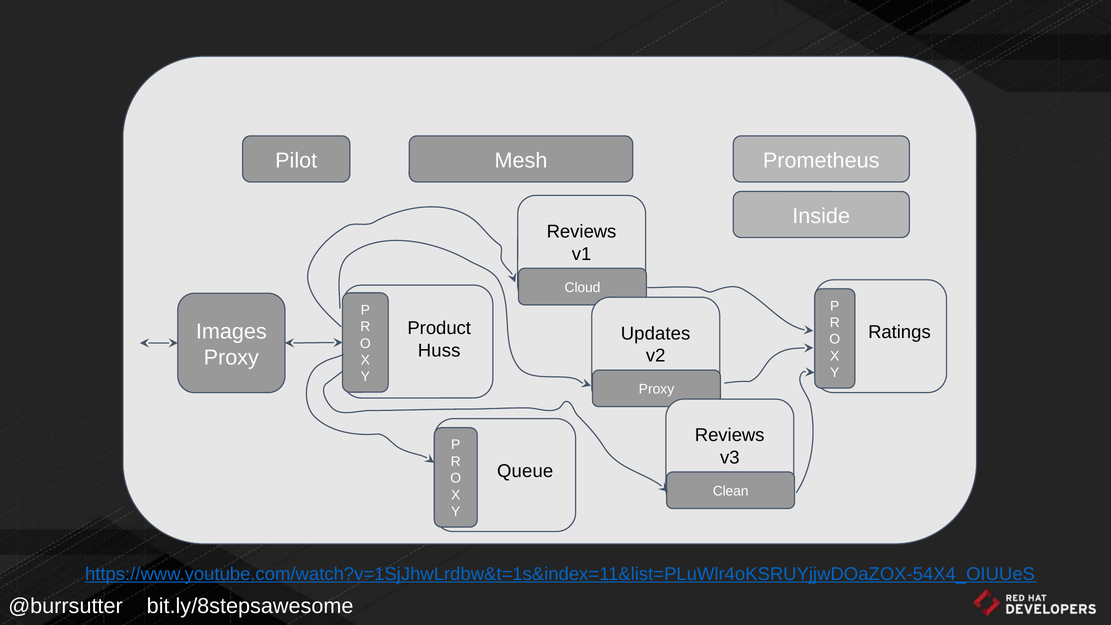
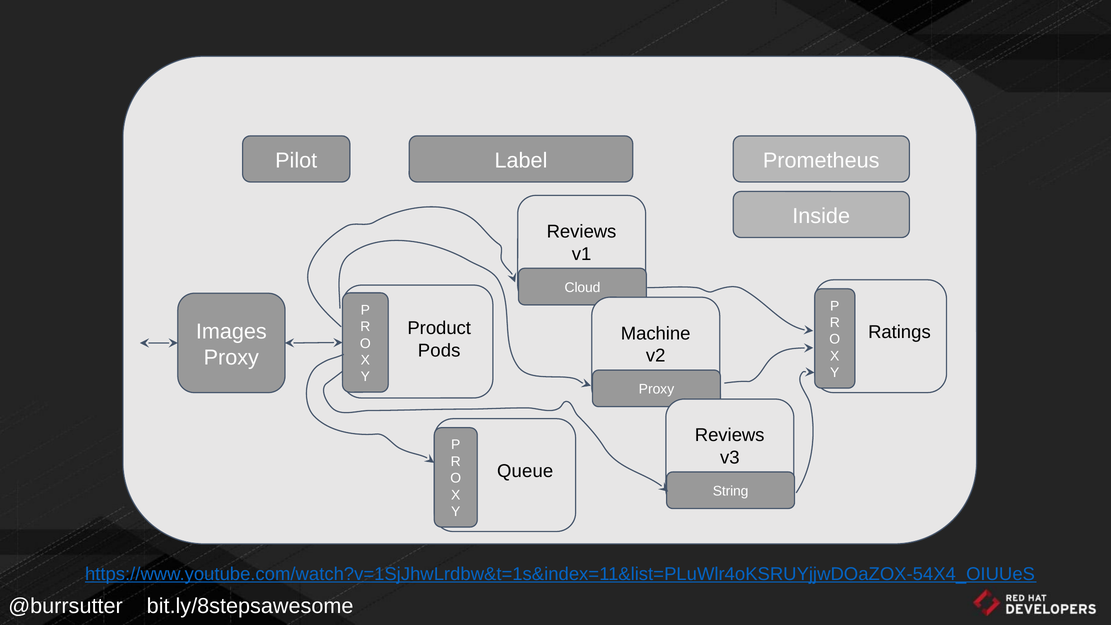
Mesh: Mesh -> Label (521, 160)
Updates: Updates -> Machine (656, 333)
Huss: Huss -> Pods (439, 351)
Clean: Clean -> String (731, 491)
